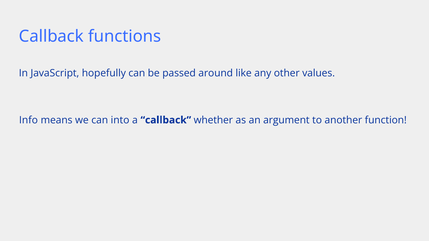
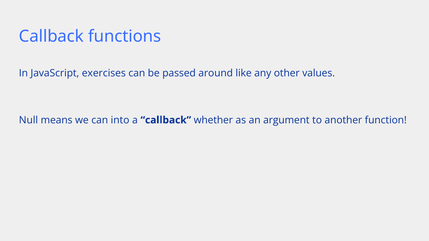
hopefully: hopefully -> exercises (104, 73)
Info: Info -> Null (28, 120)
